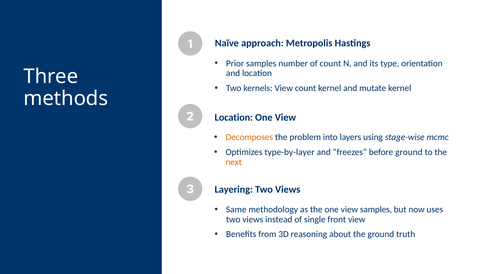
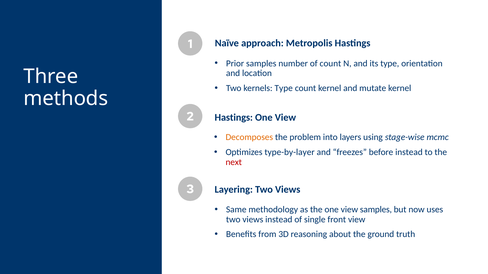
kernels View: View -> Type (284, 88)
Location: Location -> Hastings (234, 118)
before ground: ground -> instead (409, 152)
next colour: orange -> red (234, 162)
